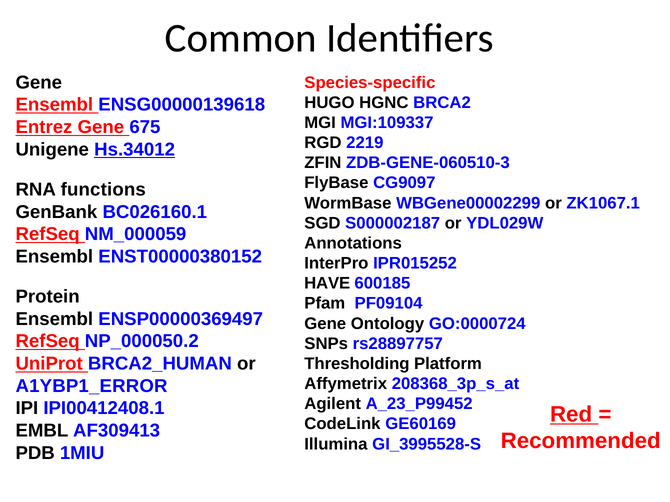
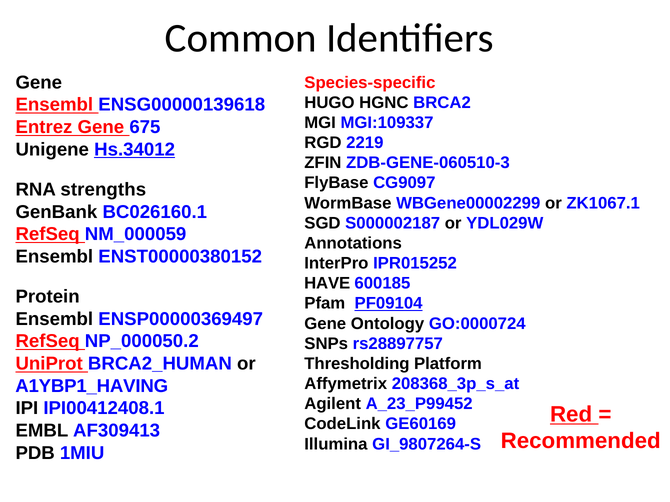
functions: functions -> strengths (103, 190)
PF09104 underline: none -> present (389, 304)
A1YBP1_ERROR: A1YBP1_ERROR -> A1YBP1_HAVING (92, 386)
GI_3995528-S: GI_3995528-S -> GI_9807264-S (427, 444)
